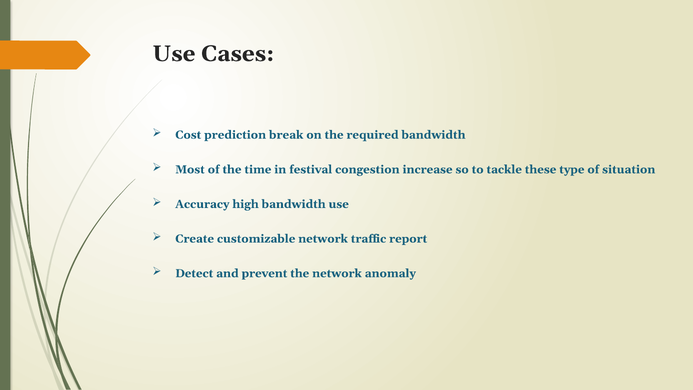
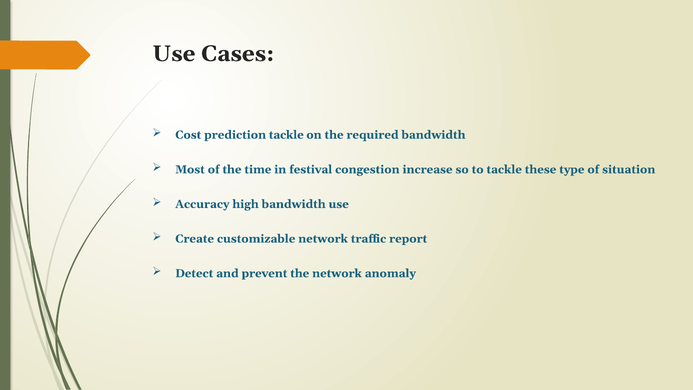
prediction break: break -> tackle (286, 135)
